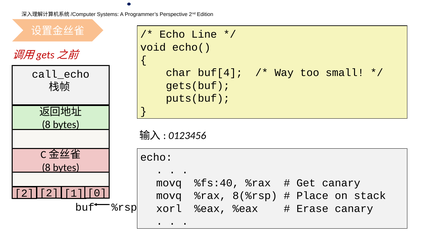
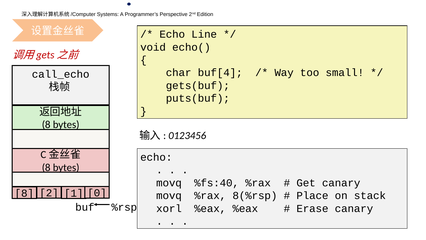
2: 2 -> 8 (24, 193)
